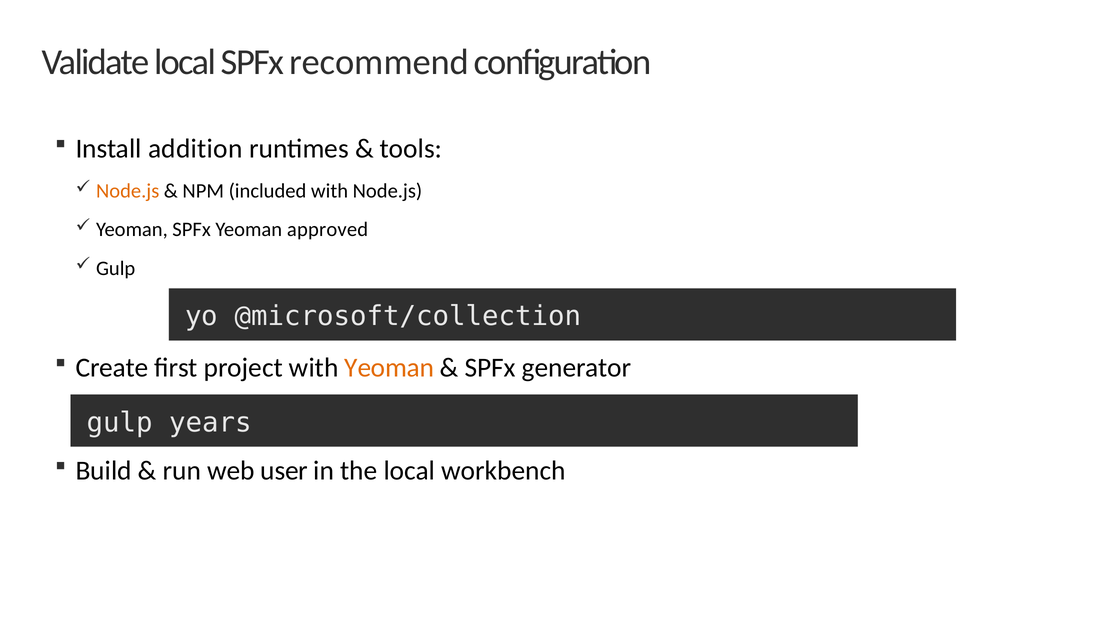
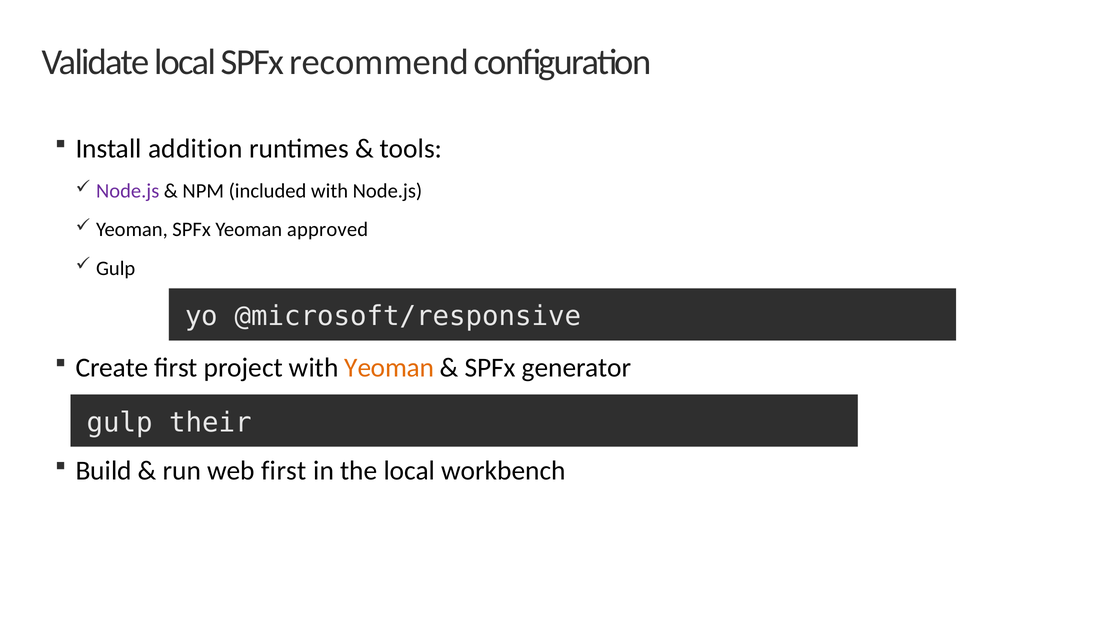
Node.js colour: orange -> purple (128, 191)
@microsoft/collection: @microsoft/collection -> @microsoft/responsive (408, 317)
years: years -> their (210, 423)
web user: user -> first (284, 471)
